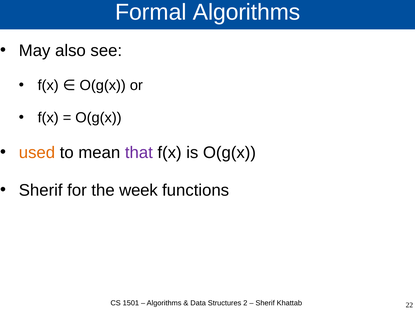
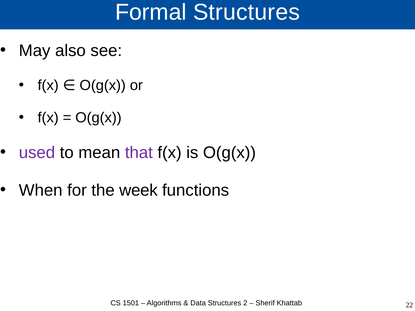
Formal Algorithms: Algorithms -> Structures (247, 12)
used colour: orange -> purple (37, 153)
Sherif: Sherif -> When (41, 190)
